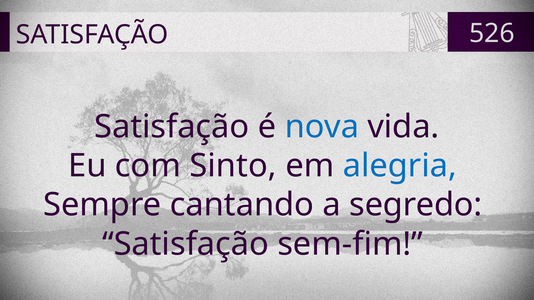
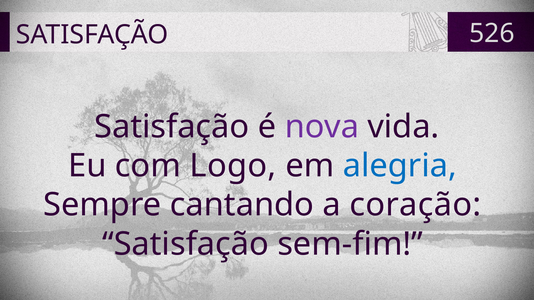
nova colour: blue -> purple (322, 127)
Sinto: Sinto -> Logo (233, 166)
segredo: segredo -> coração (415, 205)
